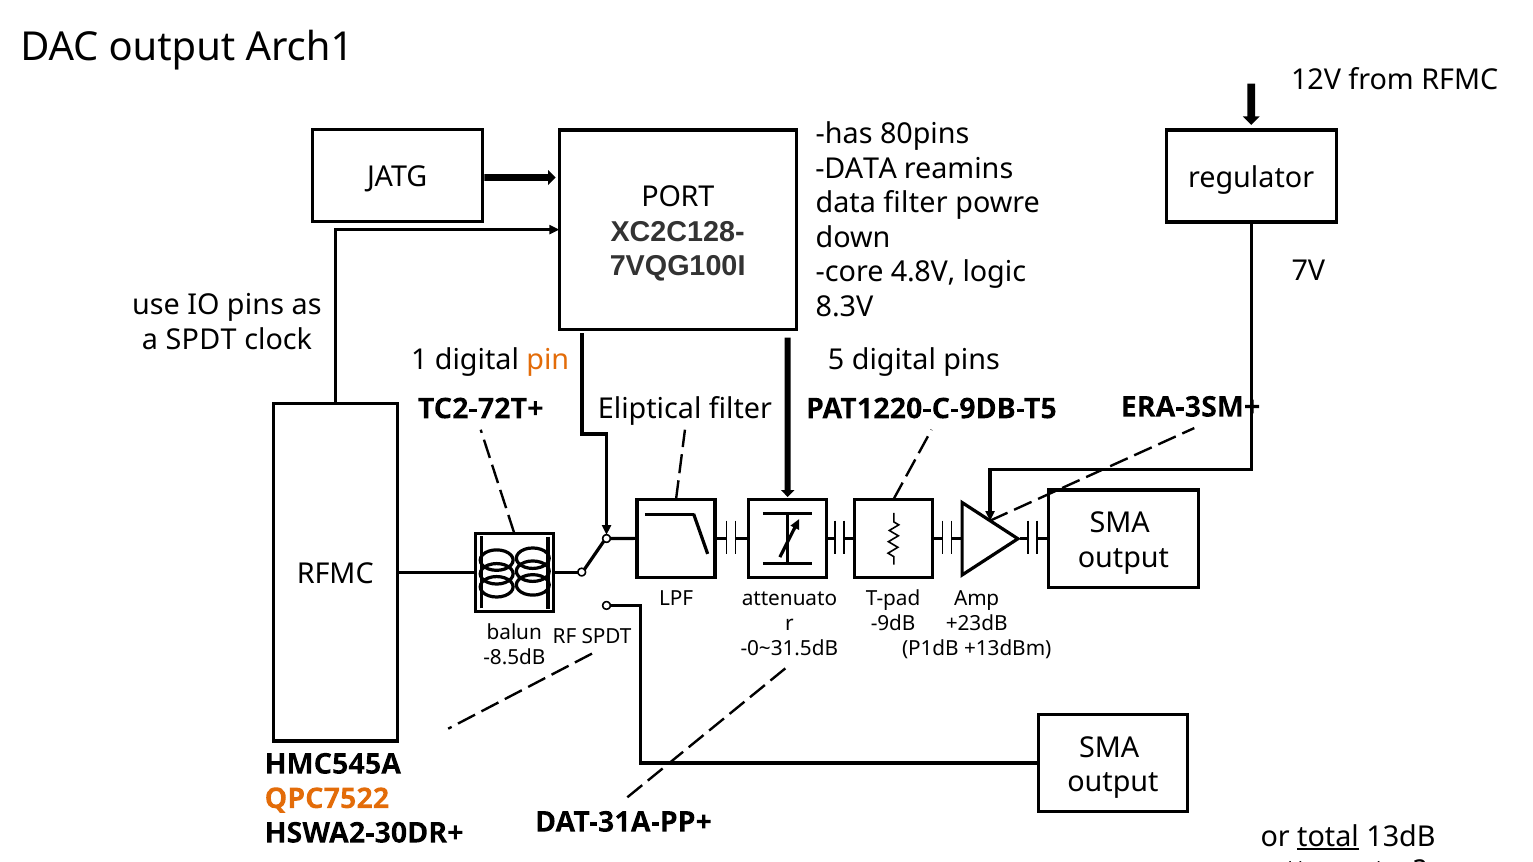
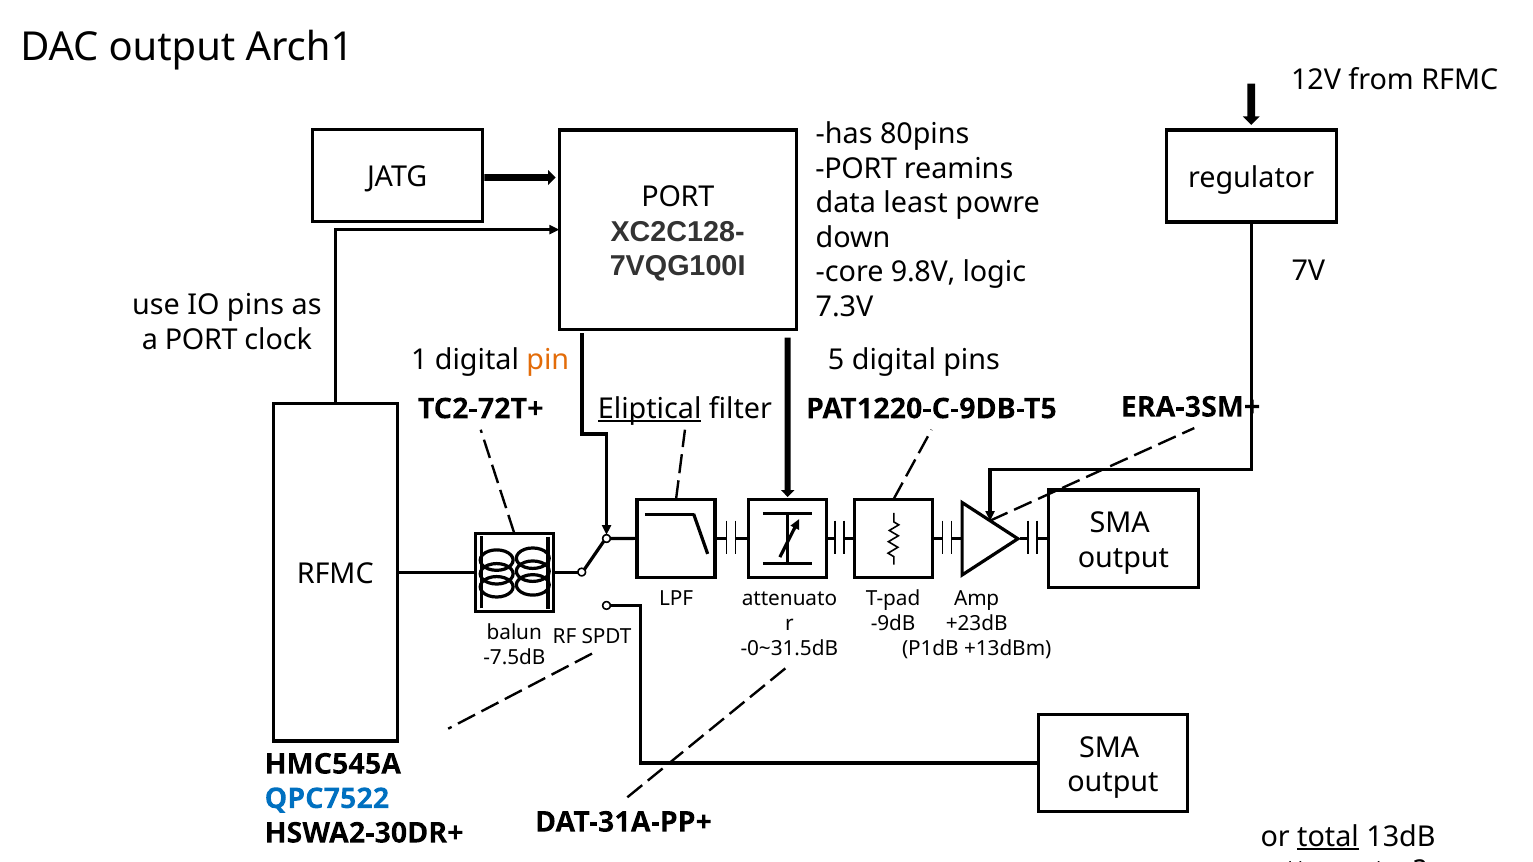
DATA: DATA -> PORT (856, 169)
data filter: filter -> least (916, 203)
4.8V: 4.8V -> 9.8V (923, 272)
8.3V: 8.3V -> 7.3V (845, 307)
a SPDT: SPDT -> PORT (201, 340)
Eliptical underline: none -> present (650, 409)
-8.5dB: -8.5dB -> -7.5dB (514, 658)
QPC7522 colour: orange -> blue (327, 799)
